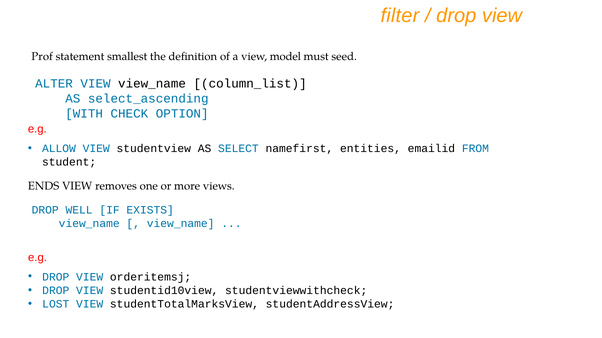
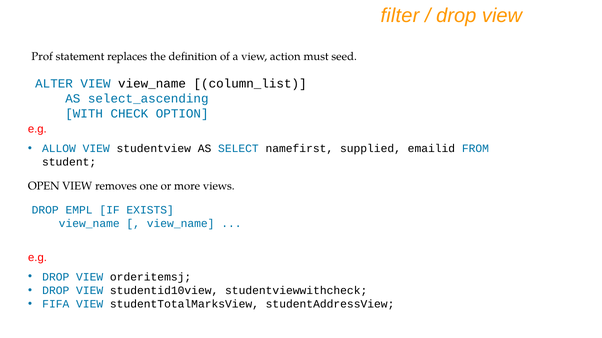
smallest: smallest -> replaces (127, 56)
model: model -> action (285, 56)
entities: entities -> supplied (370, 149)
ENDS: ENDS -> OPEN (44, 186)
WELL: WELL -> EMPL (79, 210)
LOST: LOST -> FIFA (56, 304)
